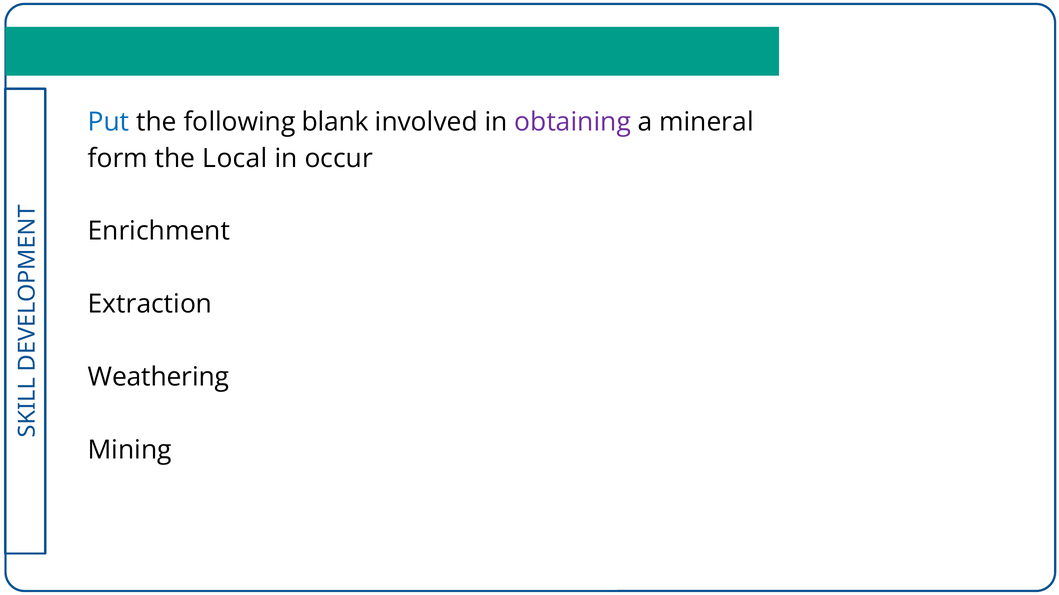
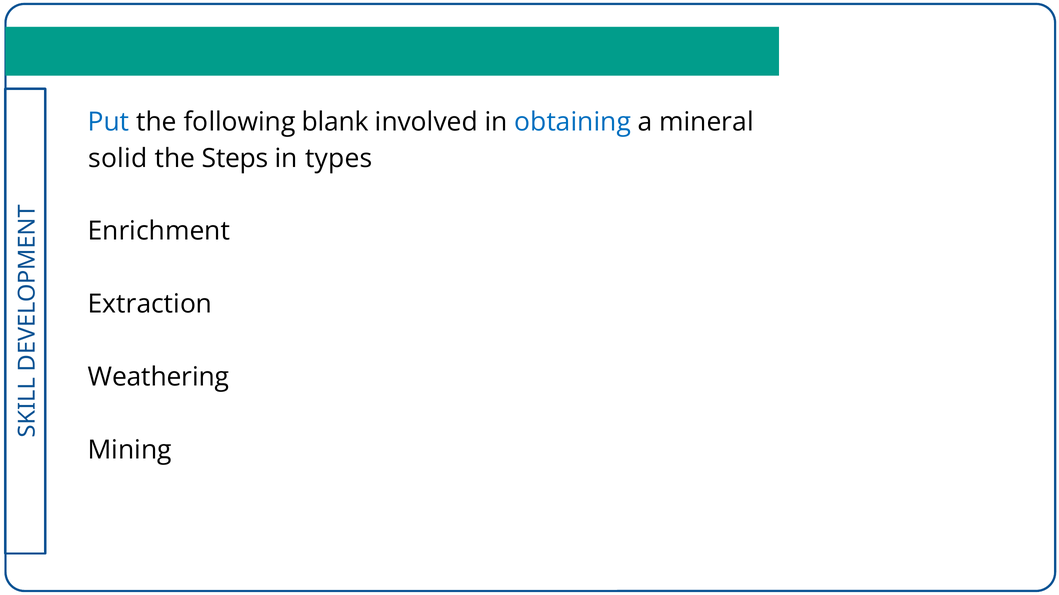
obtaining colour: purple -> blue (573, 122)
form: form -> solid (118, 158)
Local: Local -> Steps (235, 158)
occur: occur -> types (339, 158)
